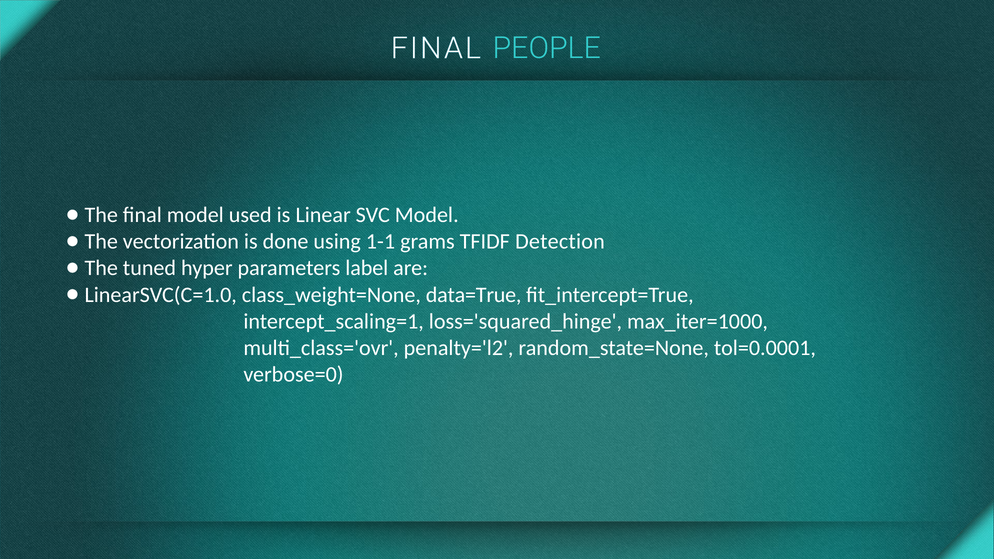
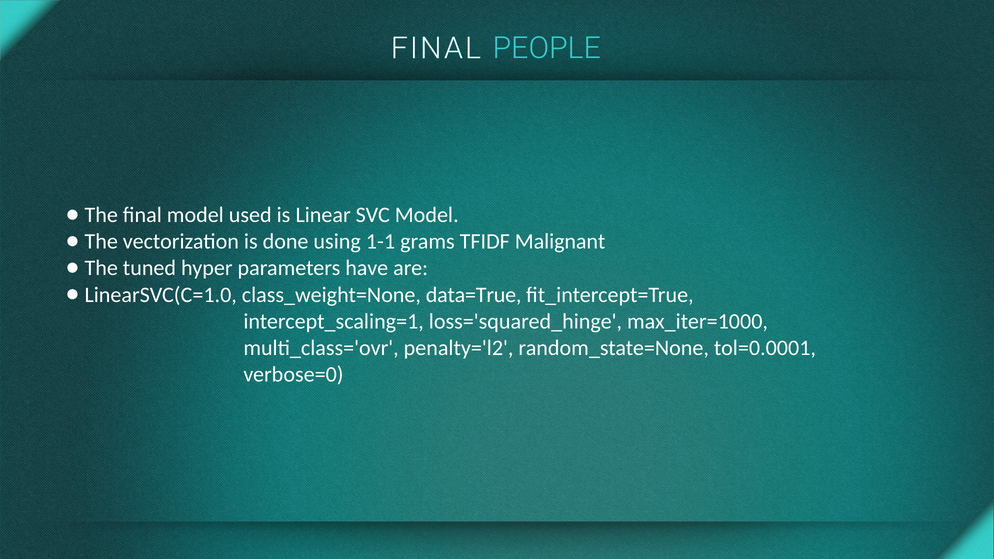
Detection: Detection -> Malignant (560, 242)
label: label -> have (367, 268)
